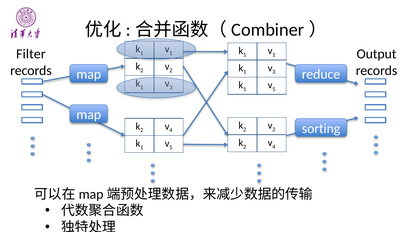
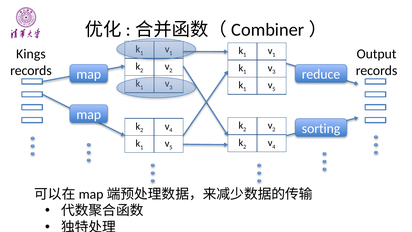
Filter: Filter -> Kings (31, 54)
